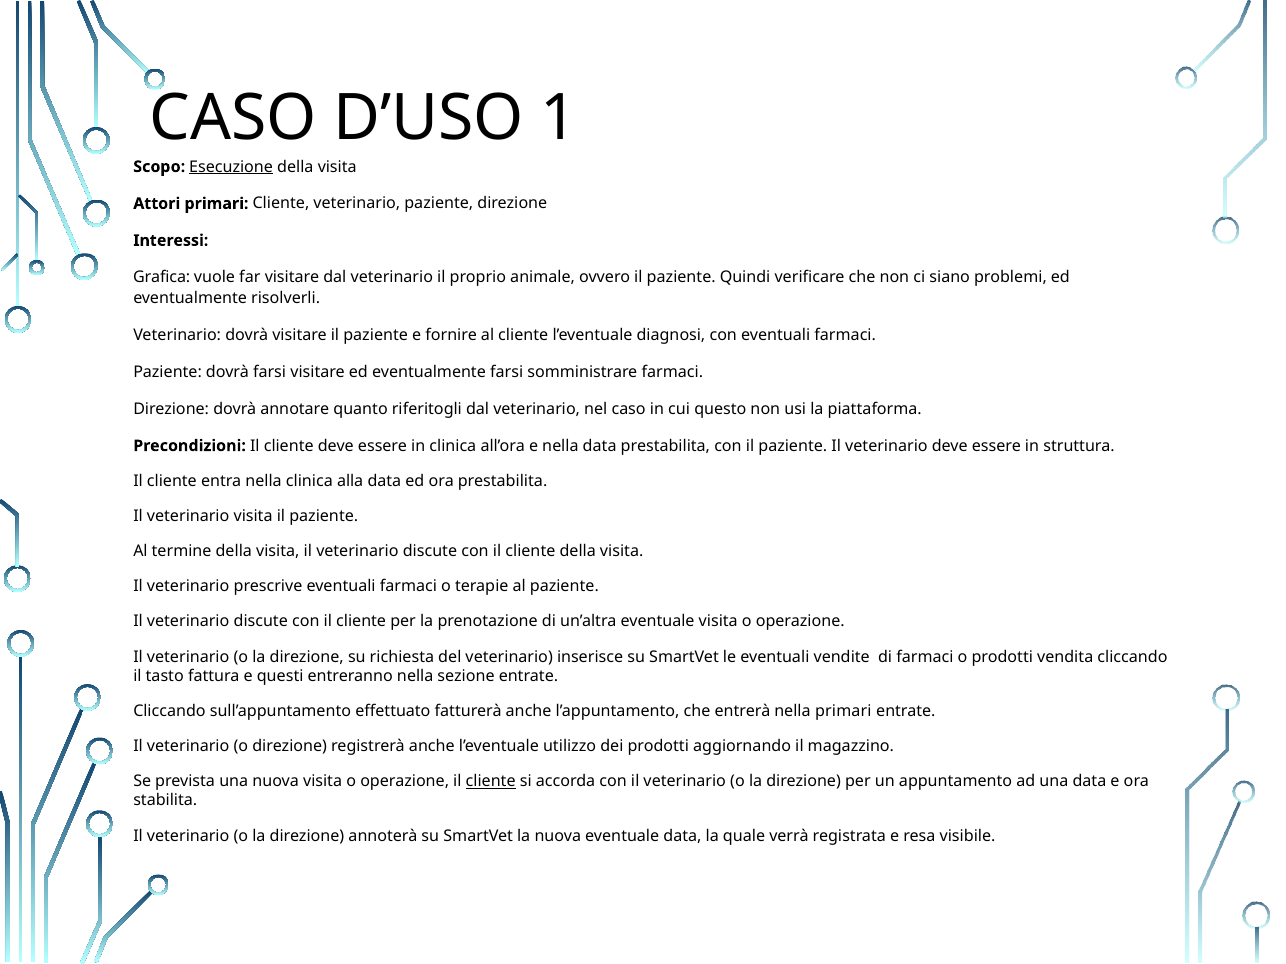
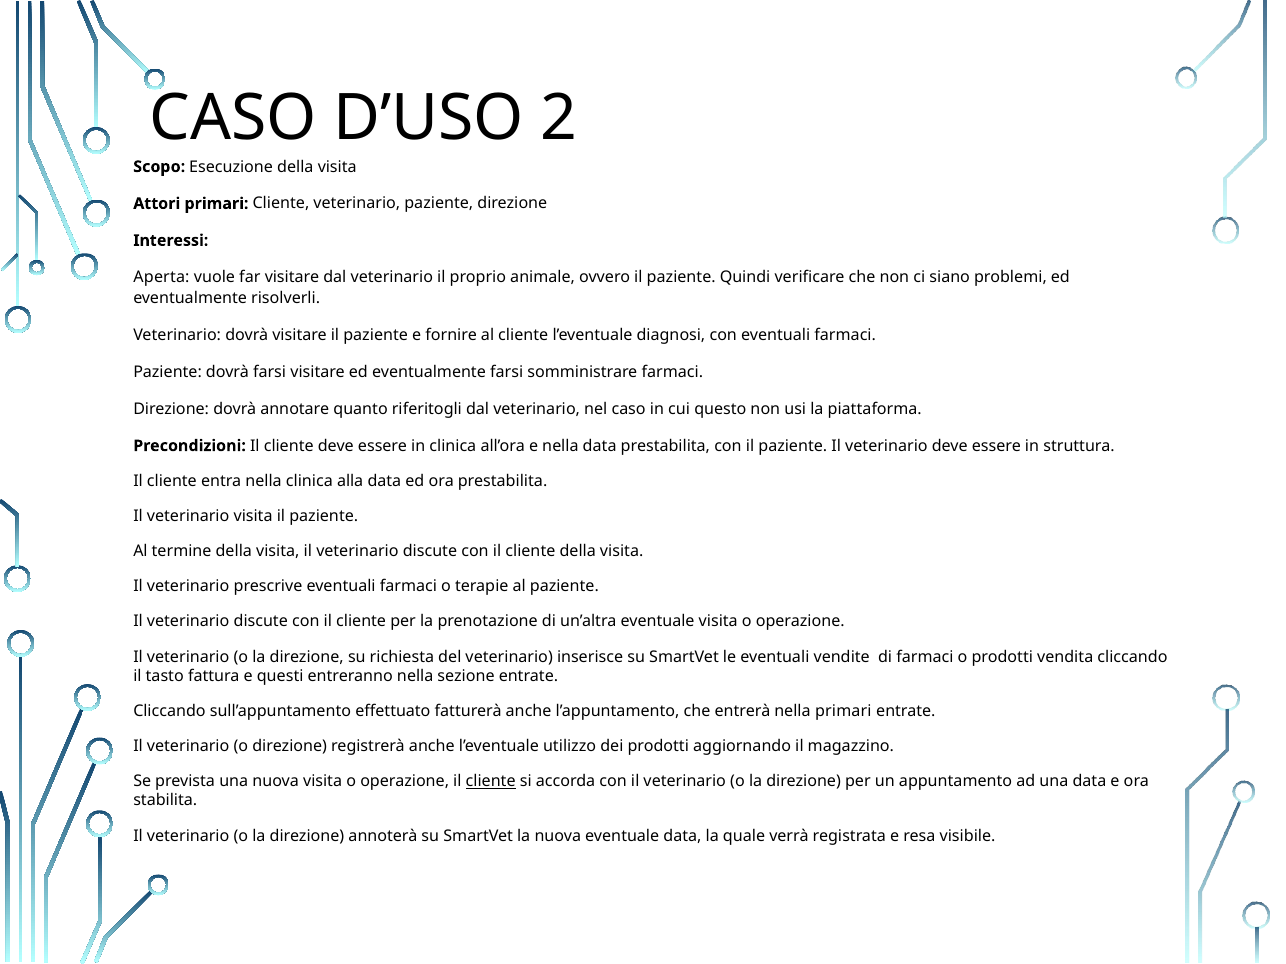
1: 1 -> 2 (559, 118)
Esecuzione underline: present -> none (231, 167)
Grafica: Grafica -> Aperta (162, 278)
